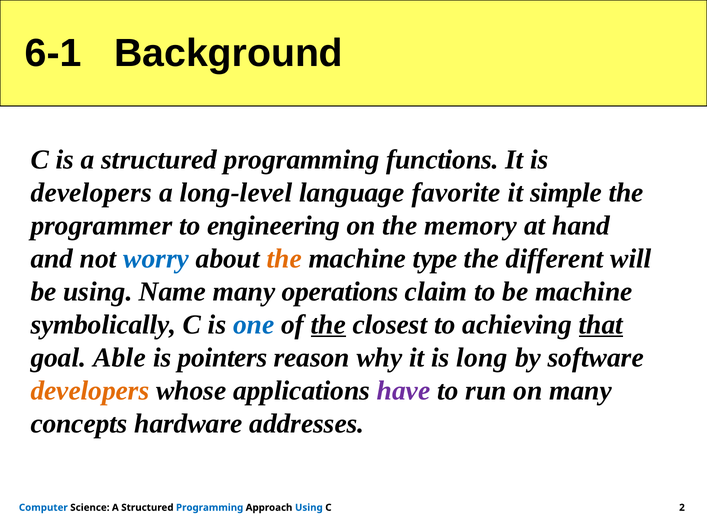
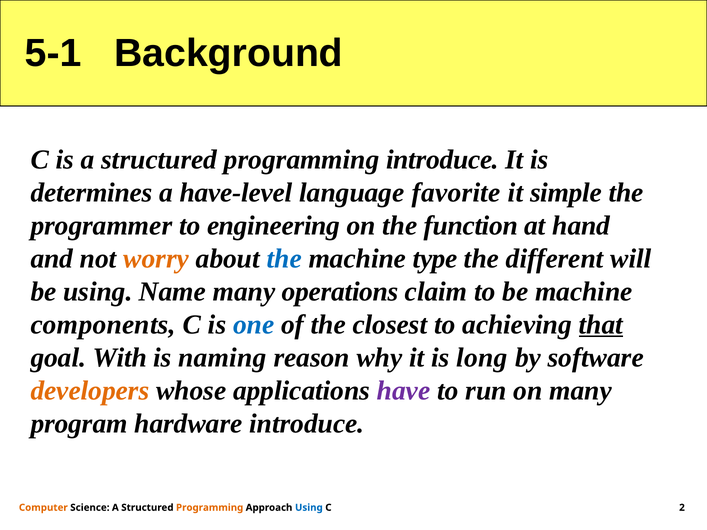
6-1: 6-1 -> 5-1 (53, 53)
programming functions: functions -> introduce (442, 160)
developers: developers -> determines (91, 193)
long-level: long-level -> have-level (236, 193)
memory: memory -> function (471, 226)
worry colour: blue -> orange (156, 259)
the colour: orange -> blue (284, 259)
symbolically: symbolically -> components (103, 325)
the underline: present -> none (328, 325)
Able: Able -> With (120, 358)
pointers: pointers -> naming (222, 358)
concepts: concepts -> program (79, 424)
hardware addresses: addresses -> introduce (307, 424)
Computer colour: blue -> orange (43, 508)
Programming colour: blue -> orange (210, 508)
